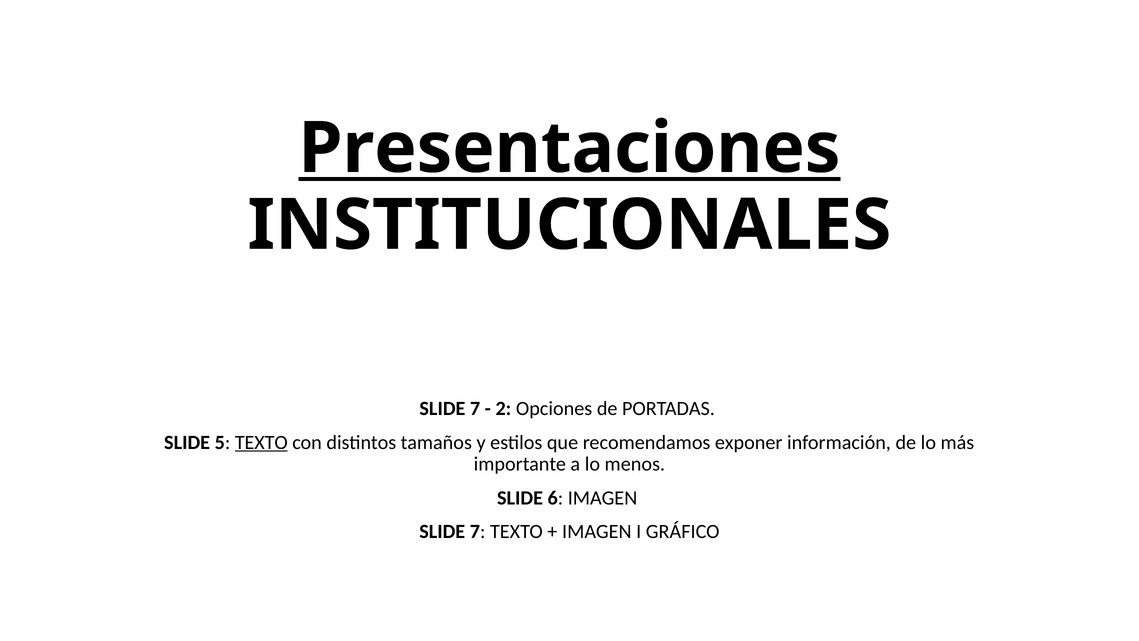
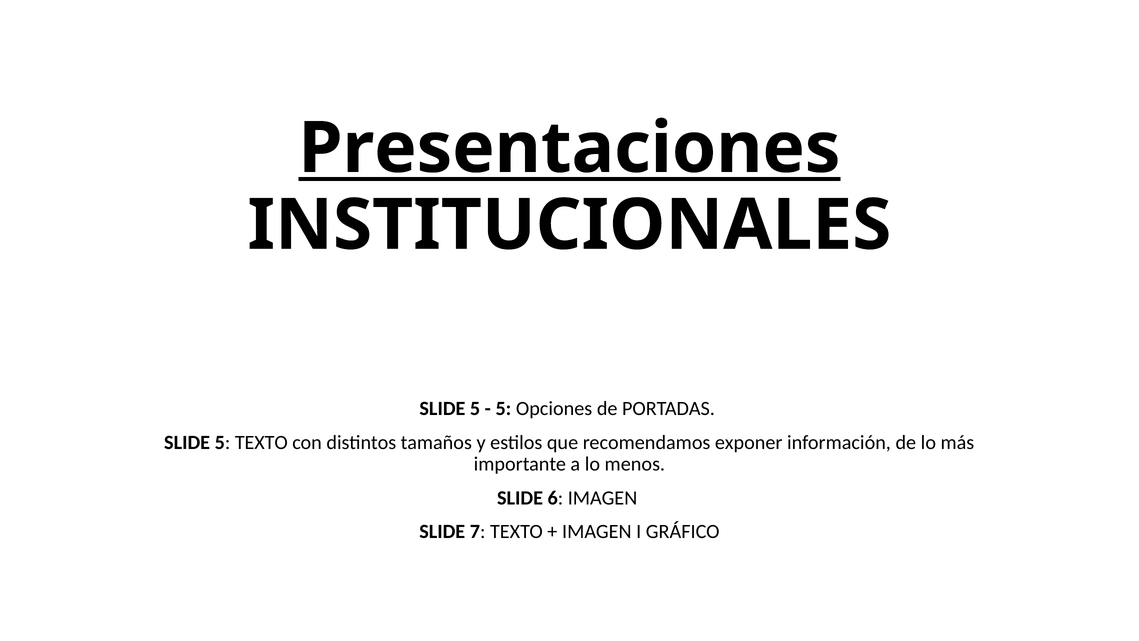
7: 7 -> 5 (475, 408)
2: 2 -> 5 (503, 408)
TEXTO underline: present -> none (261, 442)
